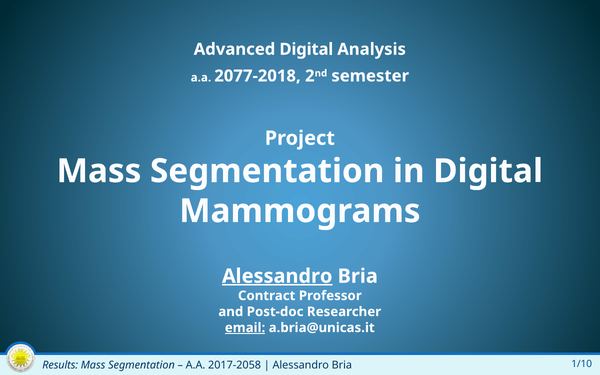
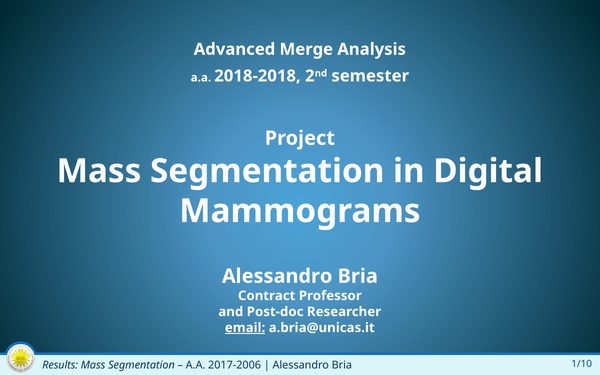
Advanced Digital: Digital -> Merge (306, 49)
2077-2018: 2077-2018 -> 2018-2018 (257, 76)
Alessandro underline: present -> none (277, 276)
2017-2058: 2017-2058 -> 2017-2006 (235, 365)
